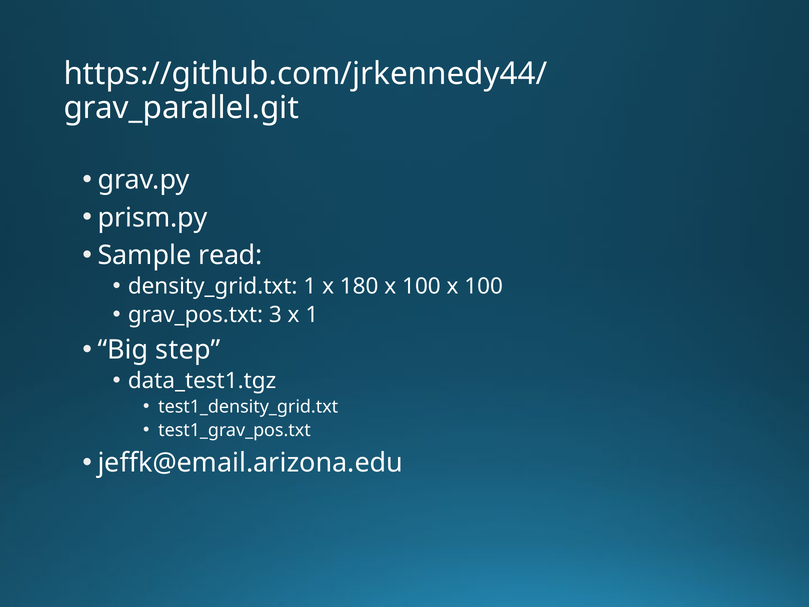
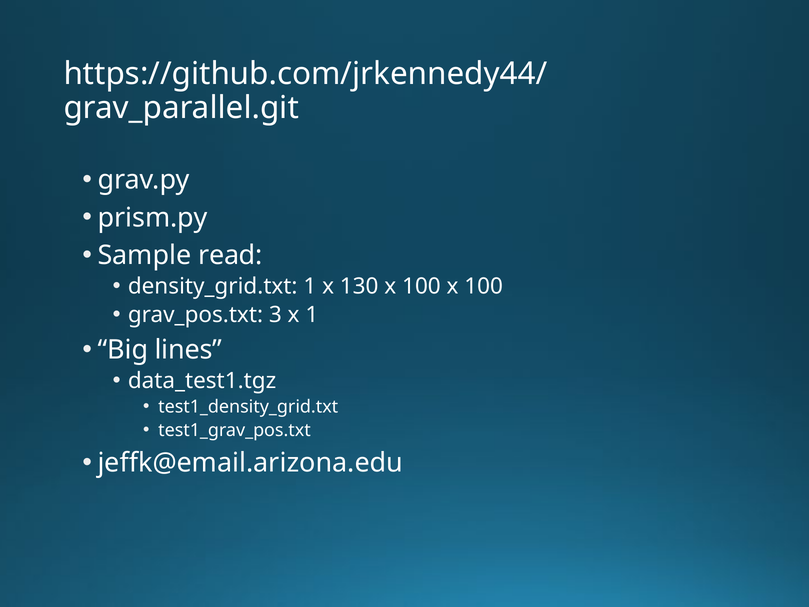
180: 180 -> 130 (359, 286)
step: step -> lines (188, 350)
